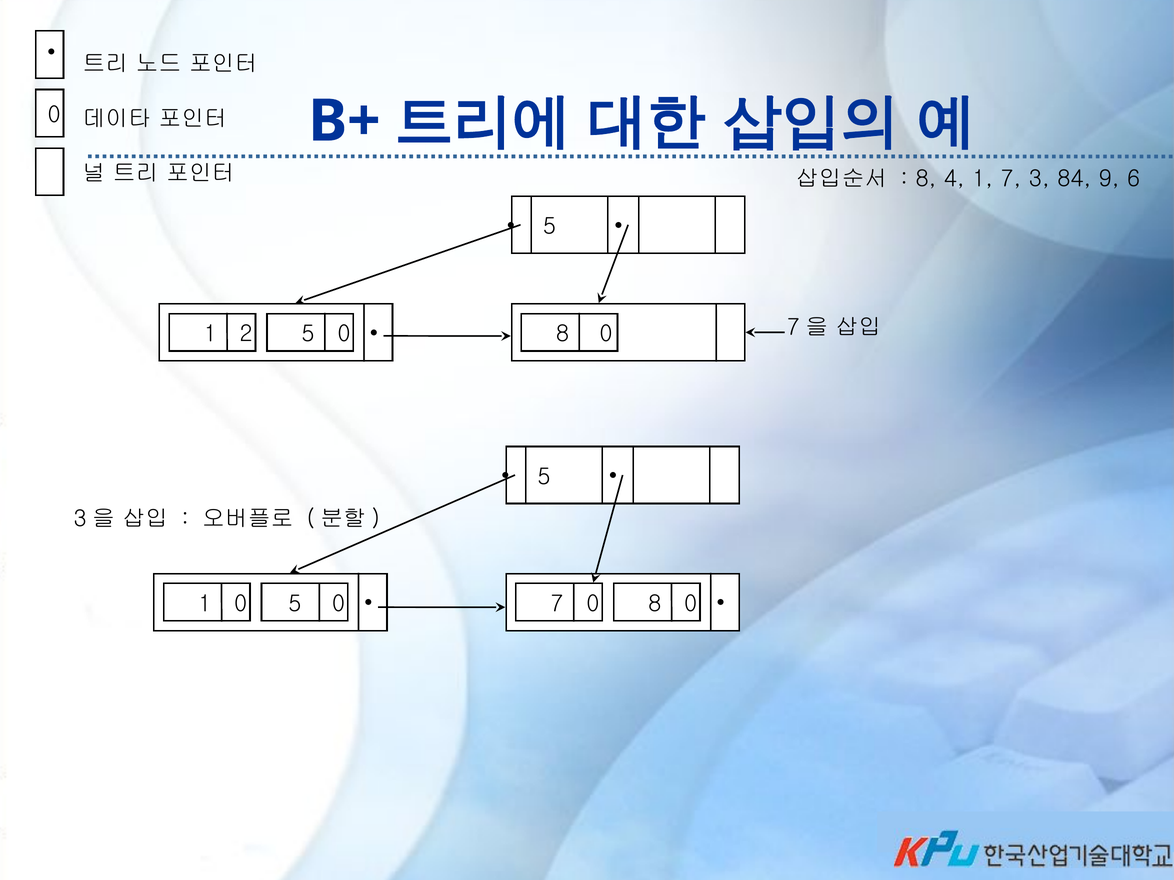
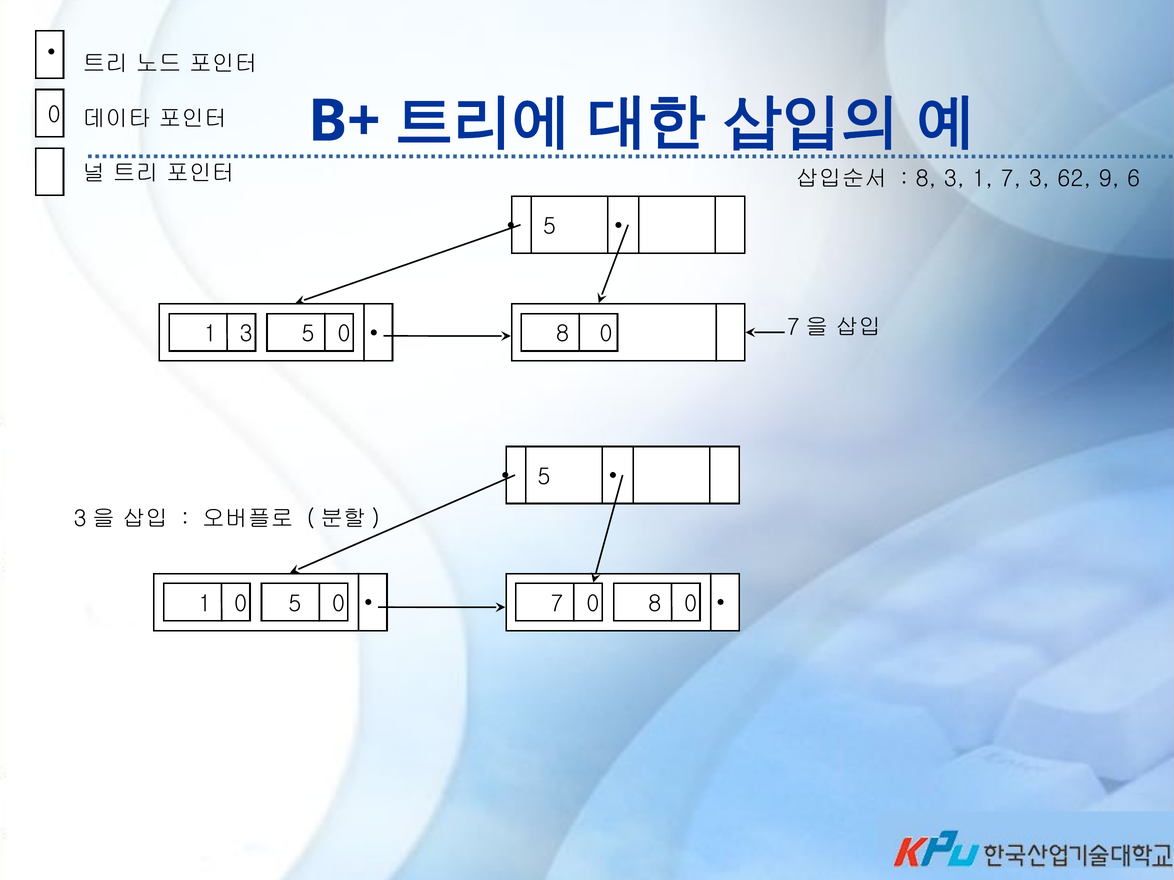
8 4: 4 -> 3 (954, 179)
84: 84 -> 62 (1074, 179)
1 2: 2 -> 3 (246, 334)
